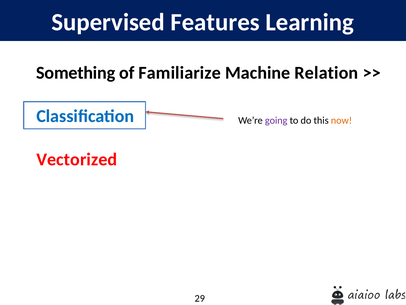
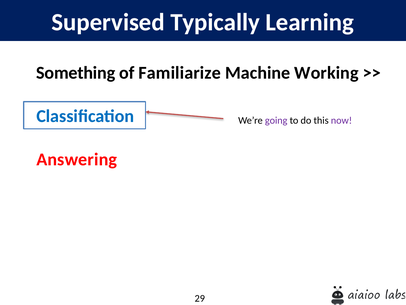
Features: Features -> Typically (215, 22)
Relation: Relation -> Working (326, 73)
now colour: orange -> purple (342, 120)
Vectorized: Vectorized -> Answering (77, 159)
